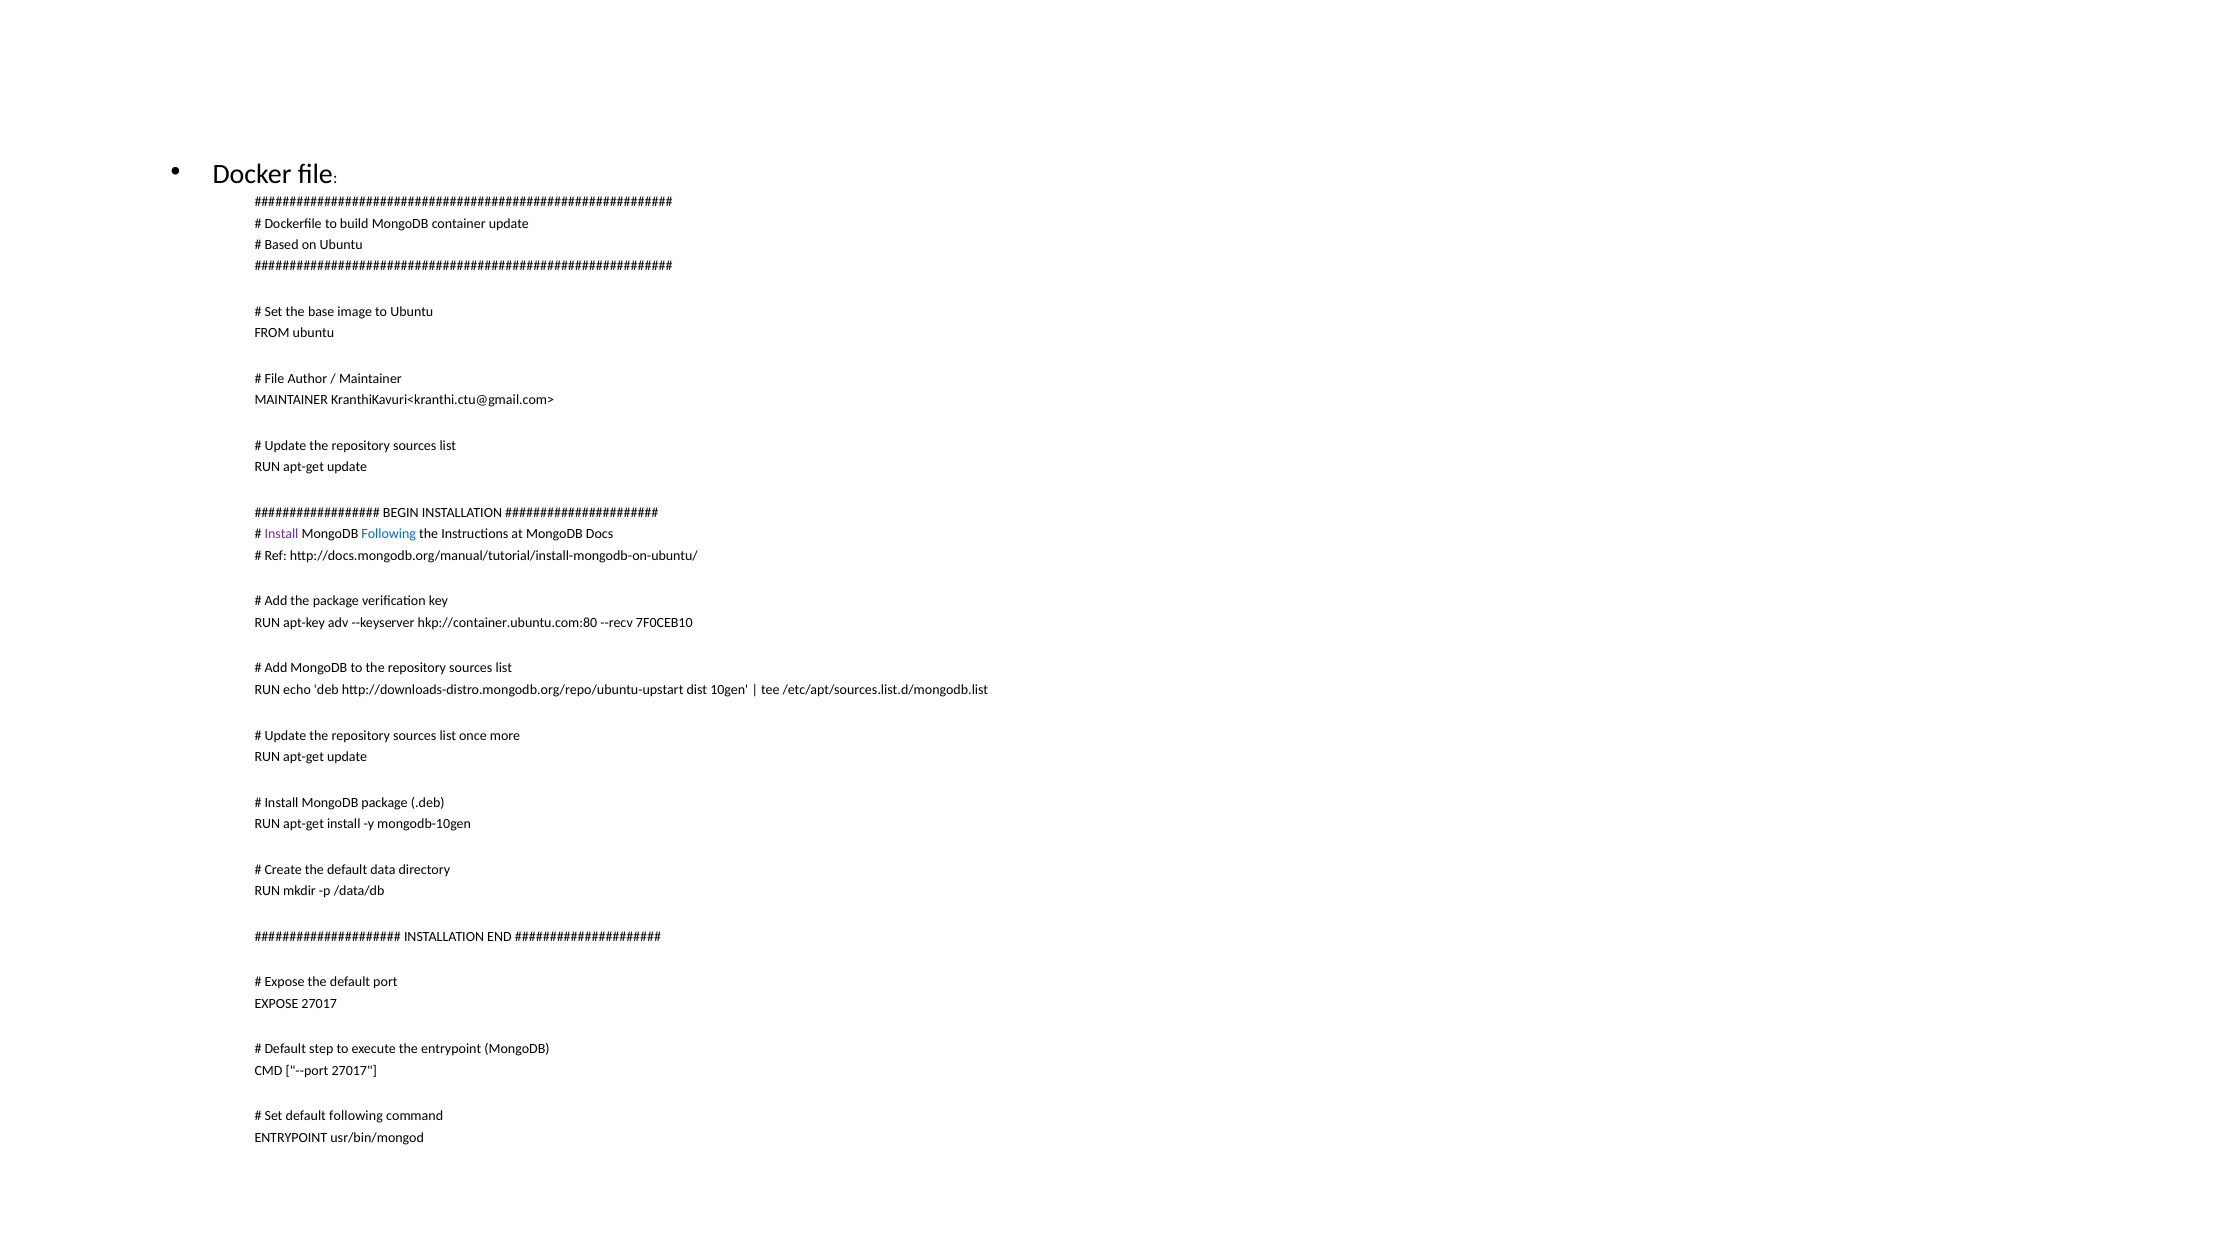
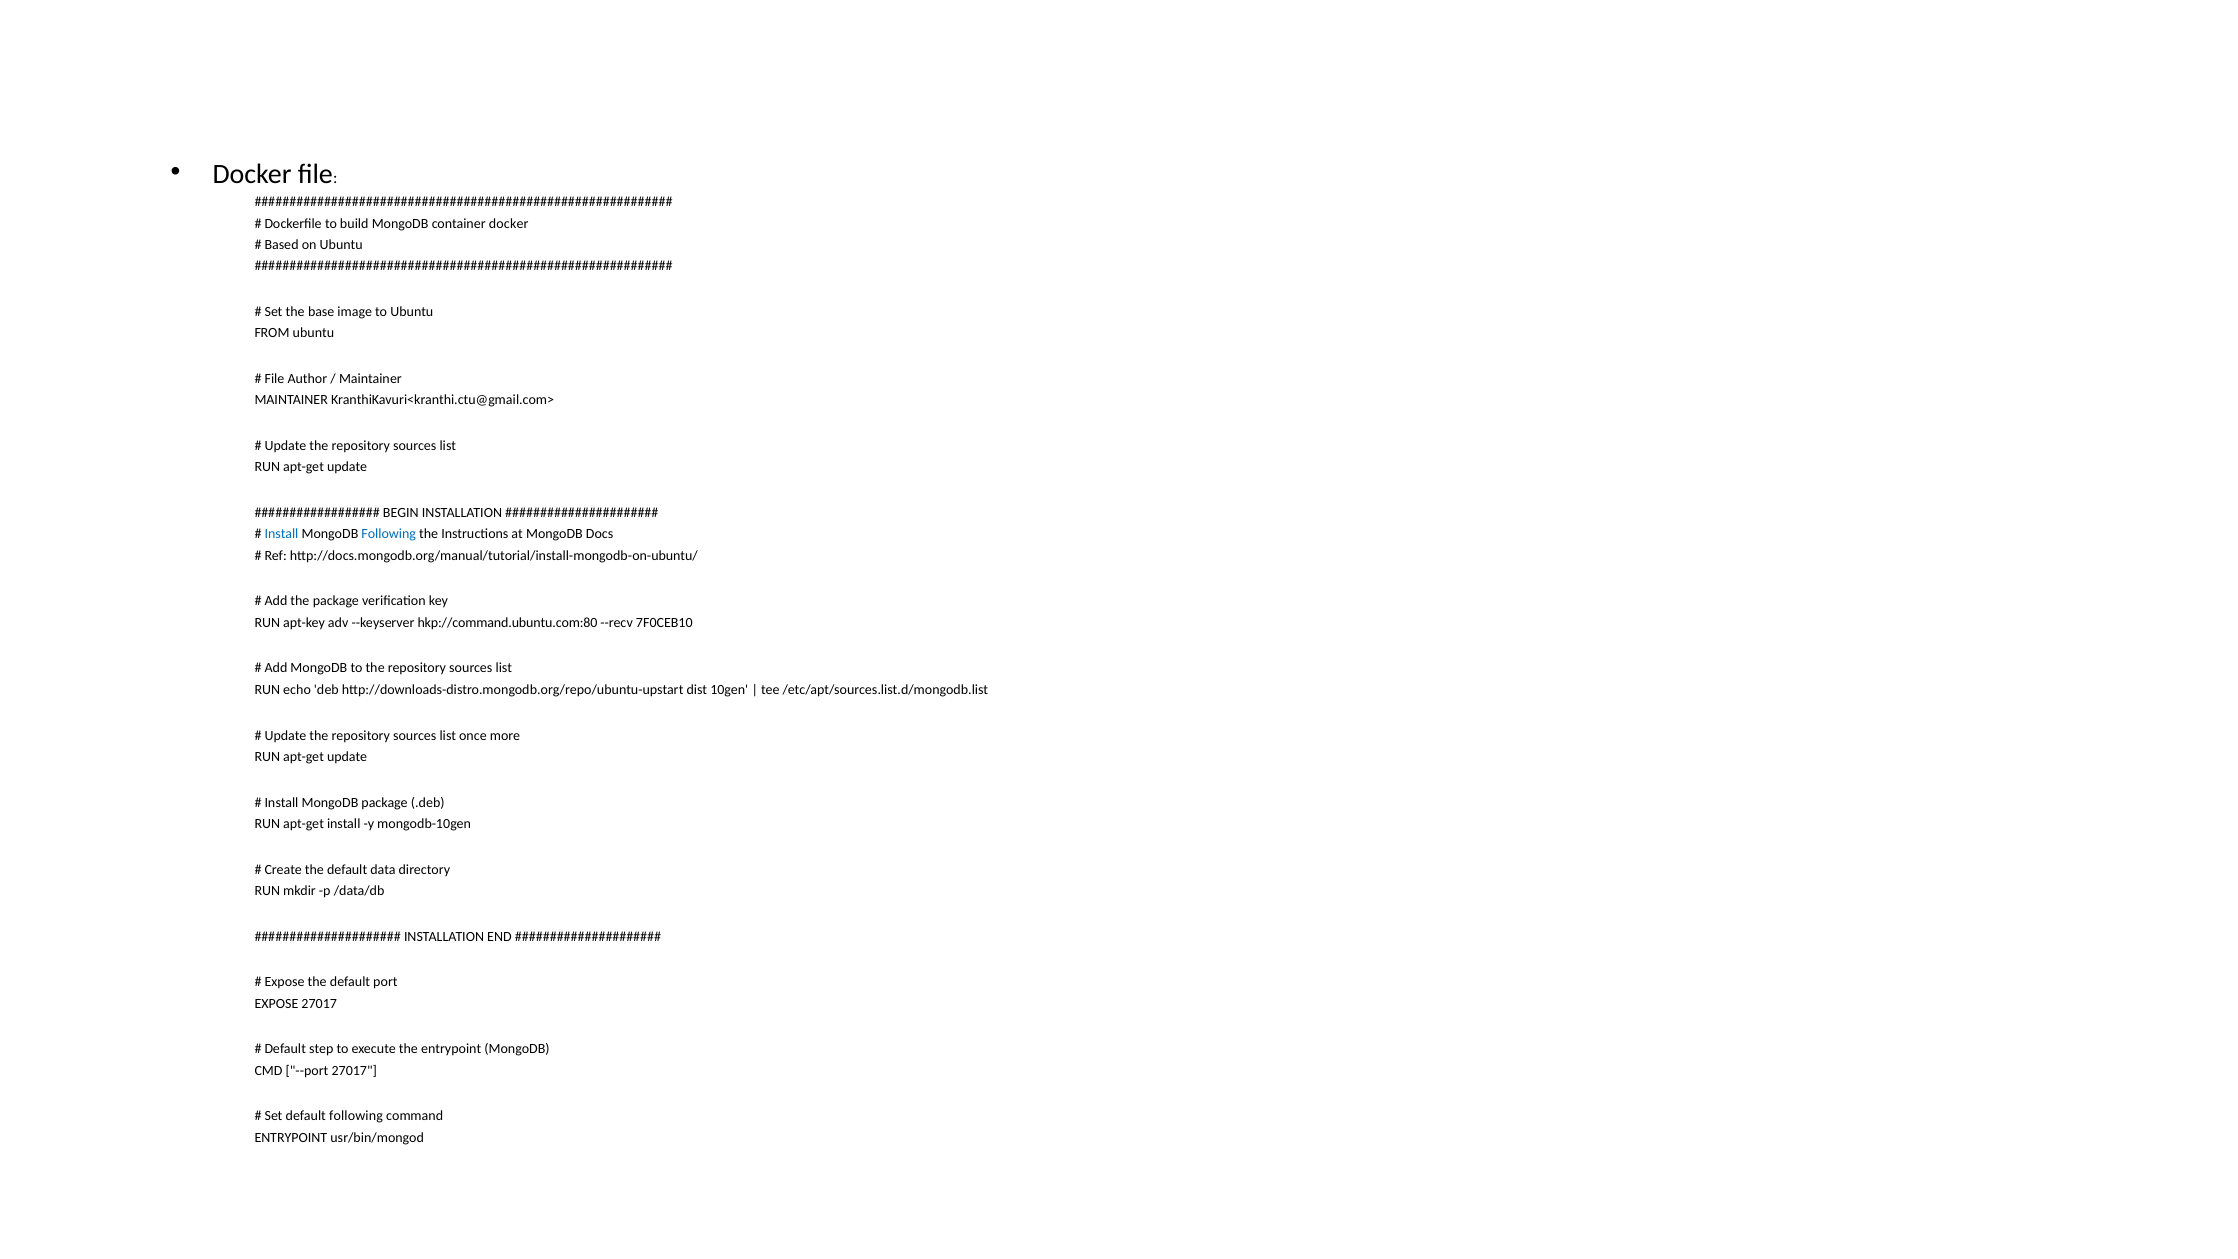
container update: update -> docker (509, 224)
Install colour: purple -> blue (282, 534)
hkp://container.ubuntu.com:80: hkp://container.ubuntu.com:80 -> hkp://command.ubuntu.com:80 (507, 623)
